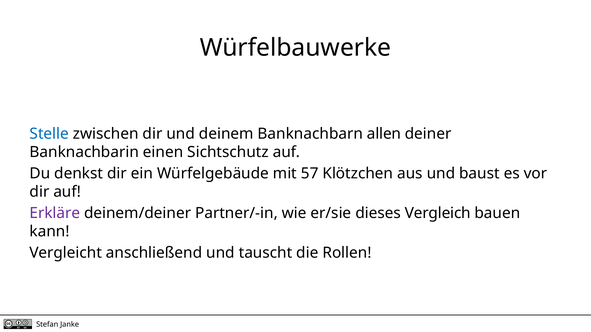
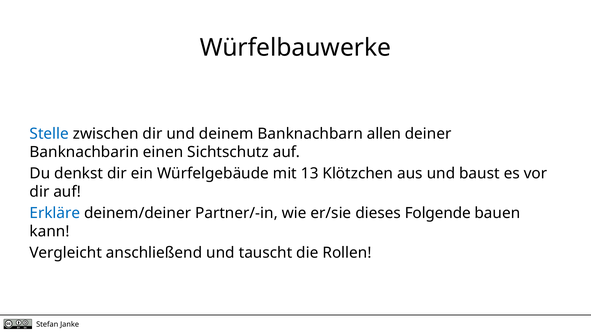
57: 57 -> 13 (310, 174)
Erkläre colour: purple -> blue (55, 213)
Vergleich: Vergleich -> Folgende (438, 213)
